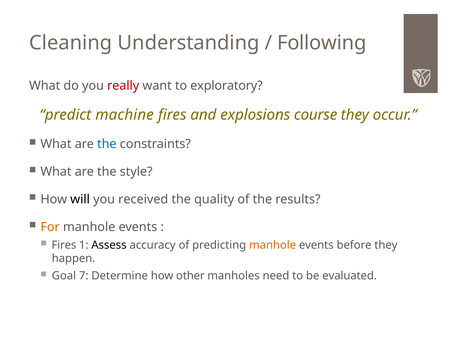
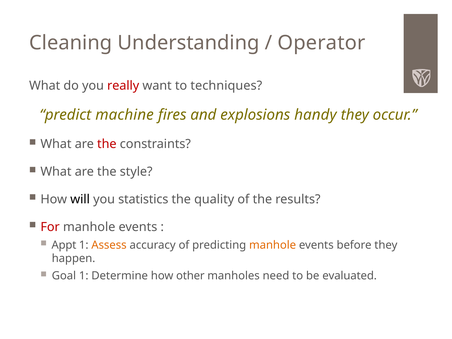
Following: Following -> Operator (322, 43)
exploratory: exploratory -> techniques (226, 86)
course: course -> handy (315, 115)
the colour: blue -> red (107, 144)
received: received -> statistics (143, 199)
For colour: orange -> red (50, 227)
Fires: Fires -> Appt (64, 245)
Assess colour: black -> orange (109, 245)
Goal 7: 7 -> 1 (84, 276)
